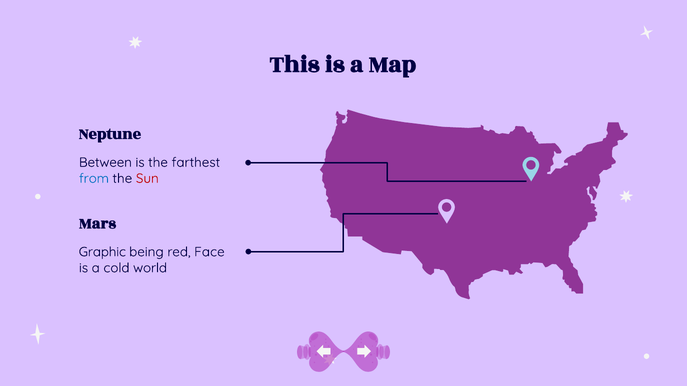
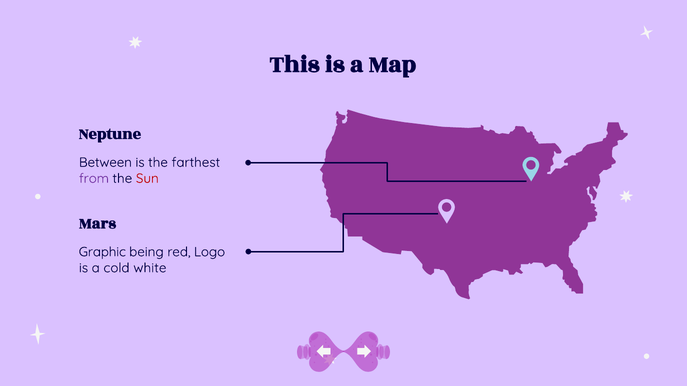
from colour: blue -> purple (94, 179)
Face: Face -> Logo (210, 252)
world: world -> white (150, 268)
